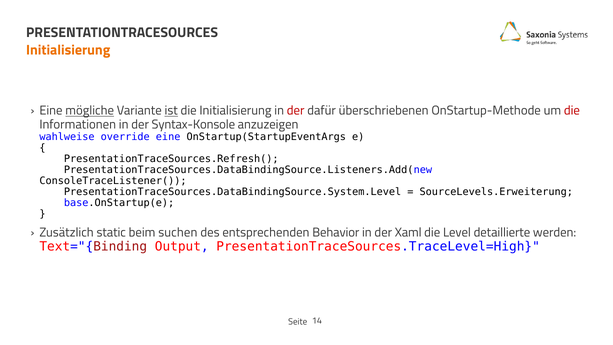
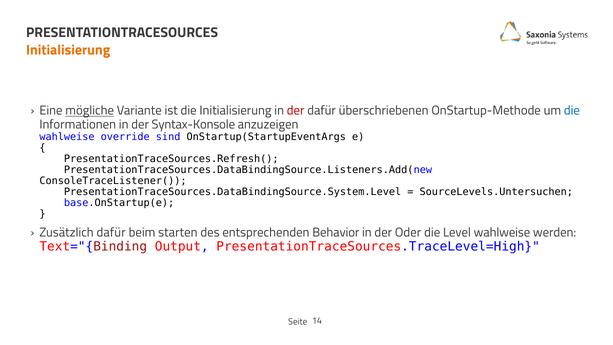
ist underline: present -> none (171, 111)
die colour: red -> blue (572, 111)
override eine: eine -> sind (168, 137)
SourceLevels.Erweiterung: SourceLevels.Erweiterung -> SourceLevels.Untersuchen (496, 192)
Zusätzlich static: static -> dafür (111, 233)
suchen: suchen -> starten (178, 233)
Xaml: Xaml -> Oder (408, 233)
Level detaillierte: detaillierte -> wahlweise (502, 233)
